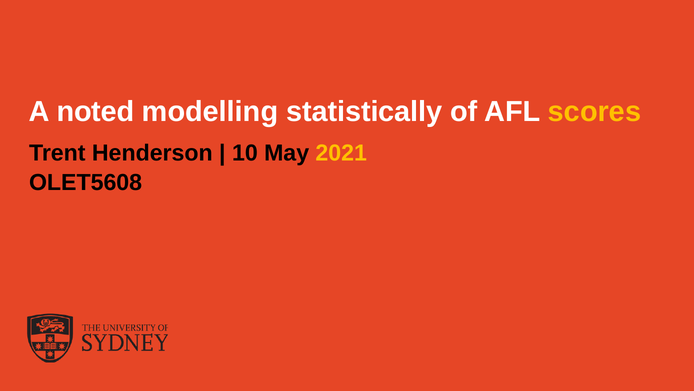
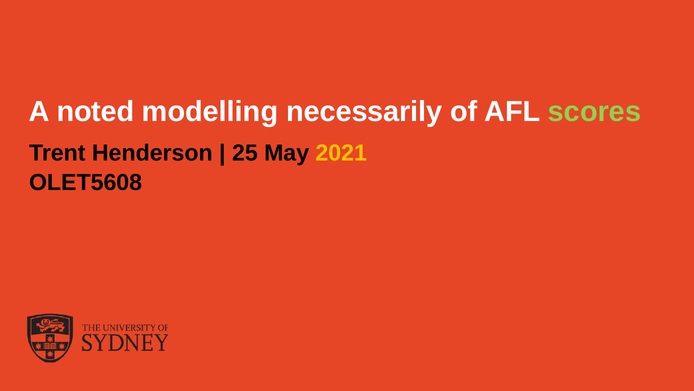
statistically: statistically -> necessarily (364, 111)
scores colour: yellow -> light green (595, 111)
10: 10 -> 25 (245, 153)
